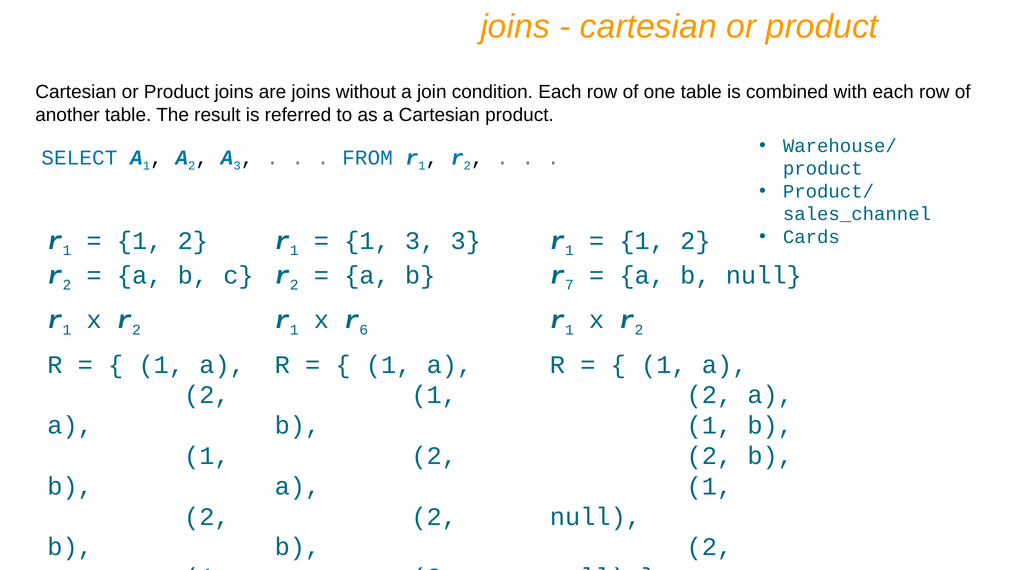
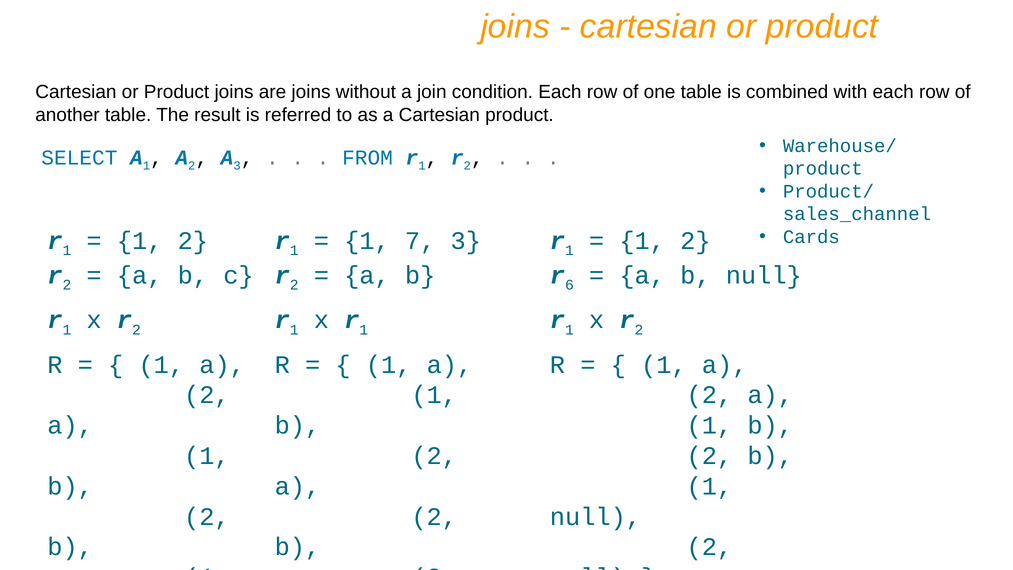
1 3: 3 -> 7 (420, 241)
7: 7 -> 6 (569, 285)
x r 6: 6 -> 1 (364, 330)
